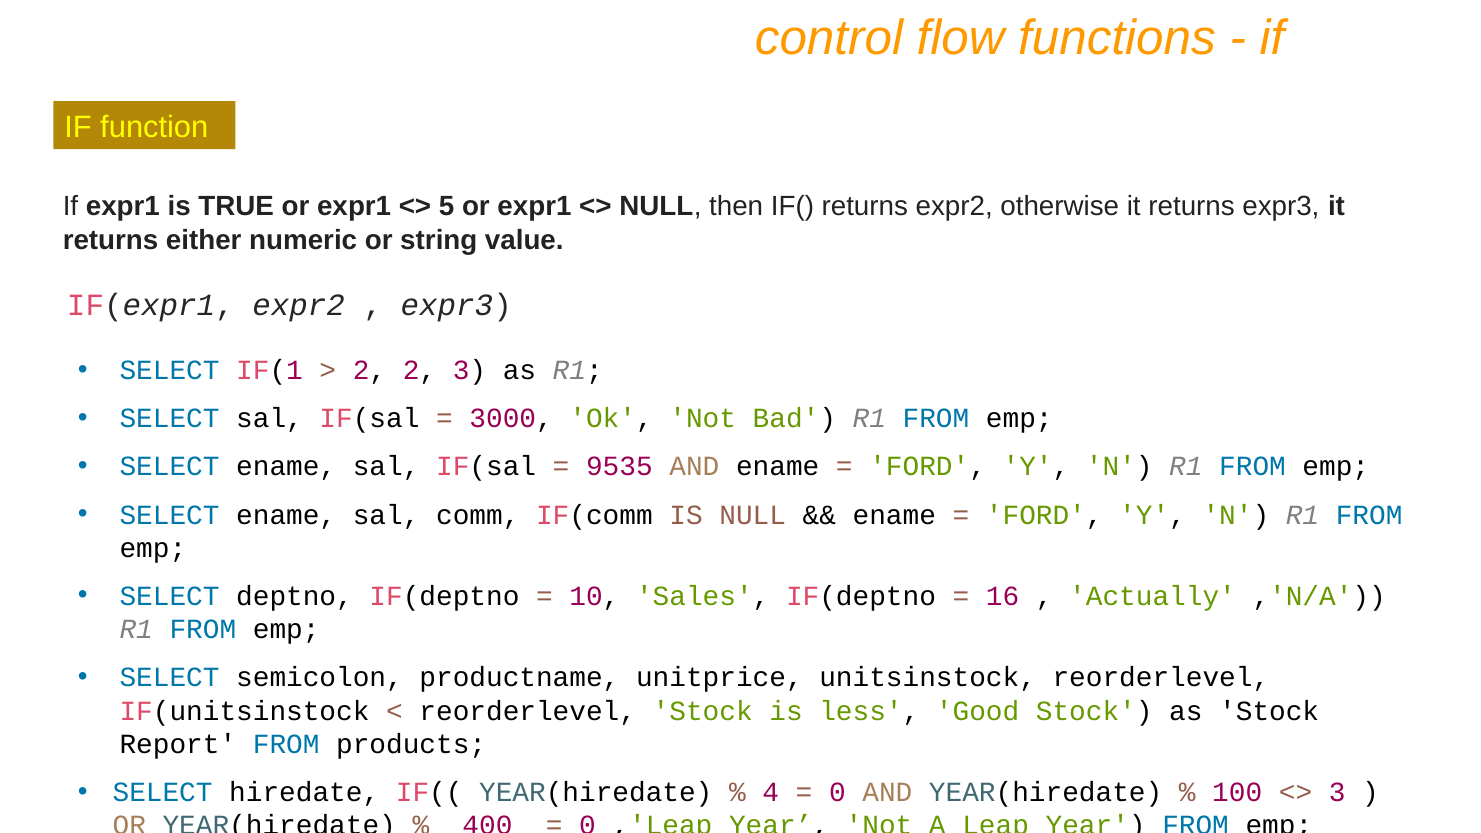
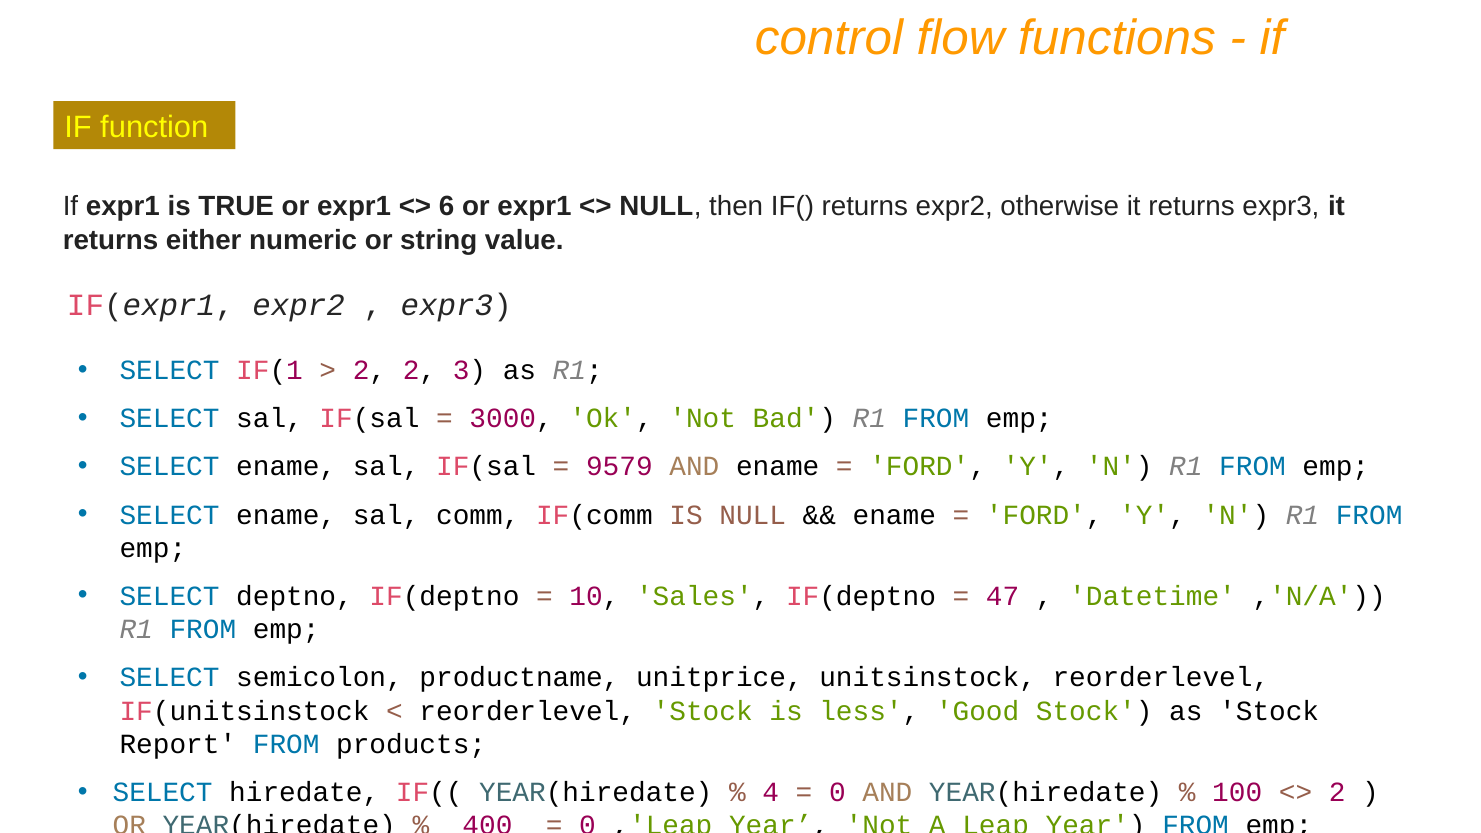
5: 5 -> 6 (447, 207)
9535: 9535 -> 9579 (619, 467)
16: 16 -> 47 (1003, 596)
Actually: Actually -> Datetime (1153, 596)
3: 3 -> 2 (1337, 792)
